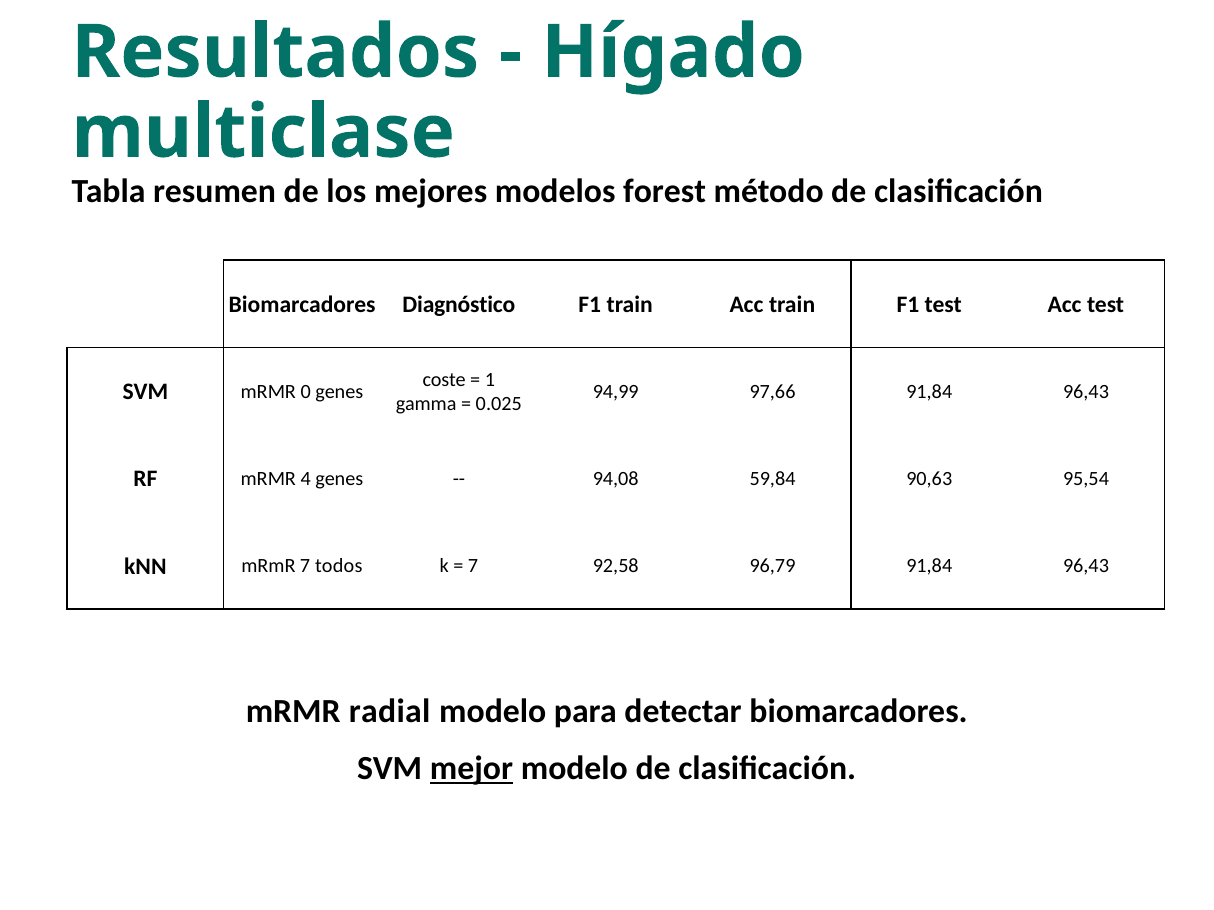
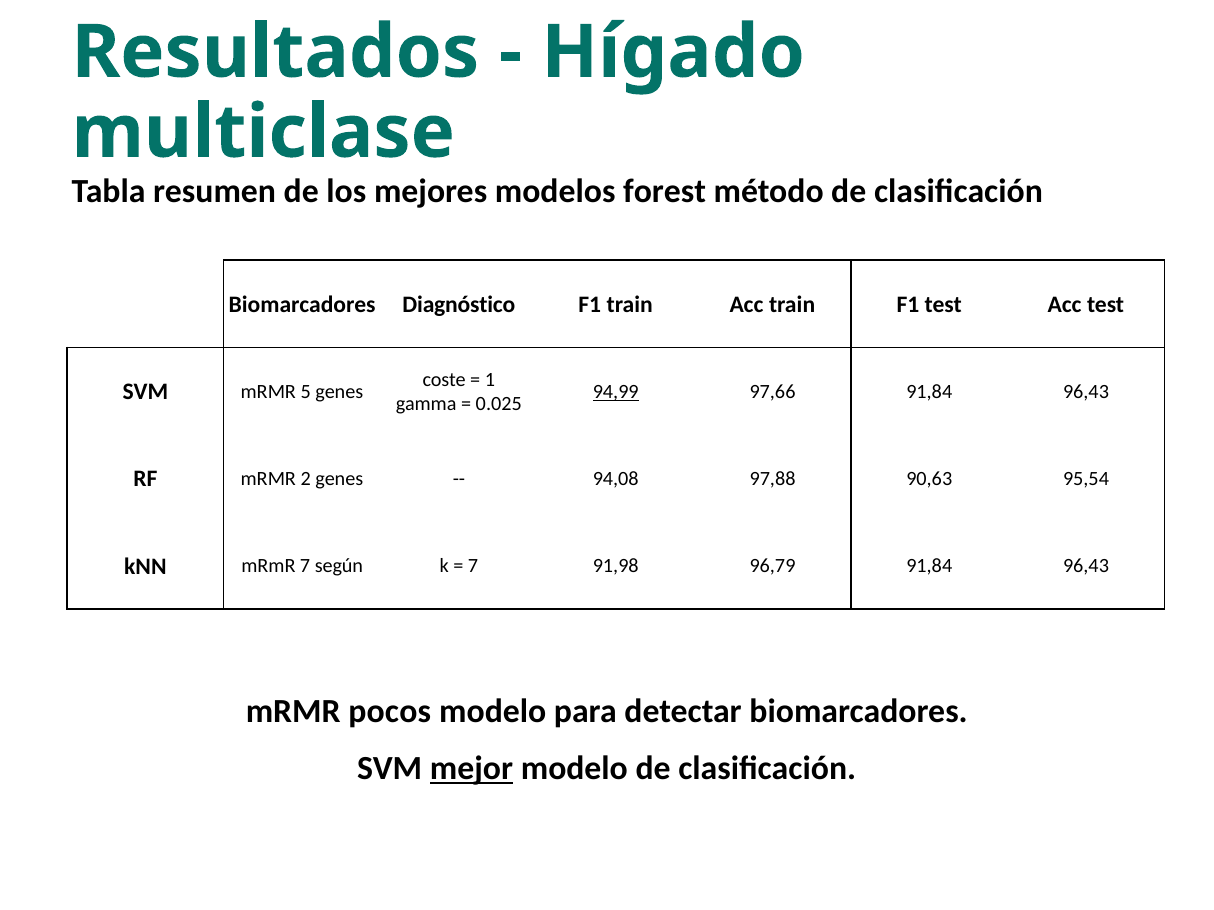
0: 0 -> 5 (306, 392)
94,99 underline: none -> present (616, 392)
4: 4 -> 2 (306, 479)
59,84: 59,84 -> 97,88 (773, 479)
todos: todos -> según (339, 567)
92,58: 92,58 -> 91,98 (616, 567)
radial: radial -> pocos (390, 711)
